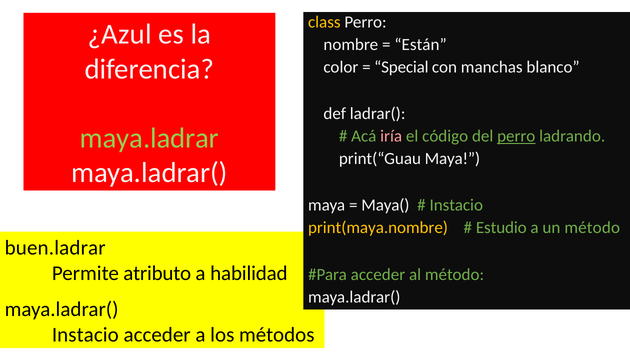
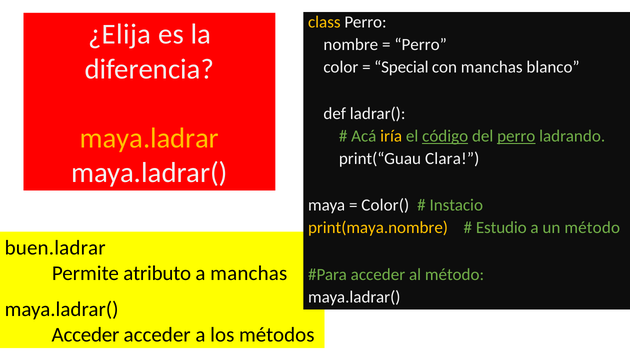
¿Azul: ¿Azul -> ¿Elija (120, 34)
Están: Están -> Perro (421, 45)
maya.ladrar colour: light green -> yellow (149, 138)
iría colour: pink -> yellow (391, 136)
código underline: none -> present (445, 136)
print(“Guau Maya: Maya -> Clara (452, 159)
Maya(: Maya( -> Color( (385, 206)
a habilidad: habilidad -> manchas (249, 274)
Instacio: Instacio -> Acceder (85, 335)
